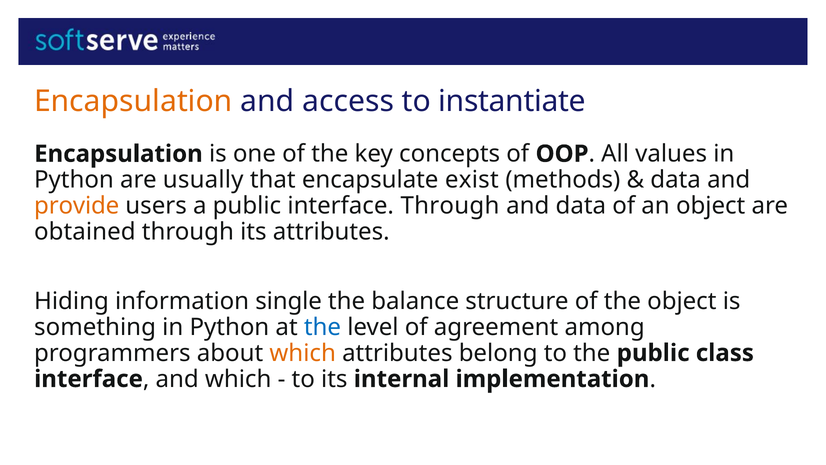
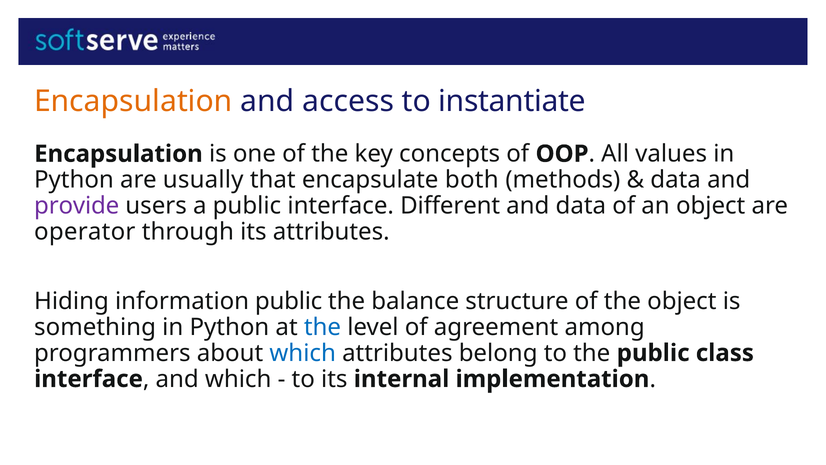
exist: exist -> both (472, 180)
provide colour: orange -> purple (77, 206)
interface Through: Through -> Different (450, 206)
obtained: obtained -> operator (85, 232)
information single: single -> public (289, 301)
which colour: orange -> blue (303, 353)
